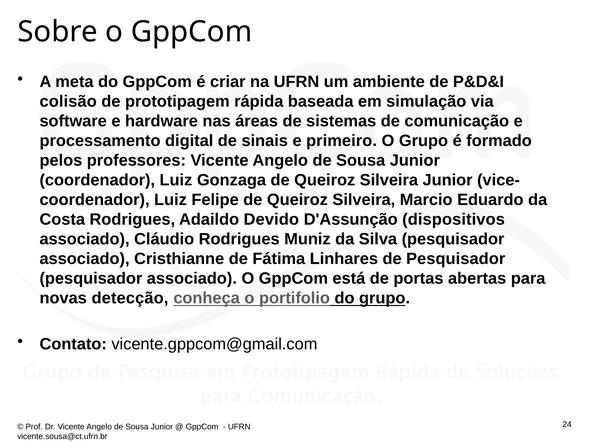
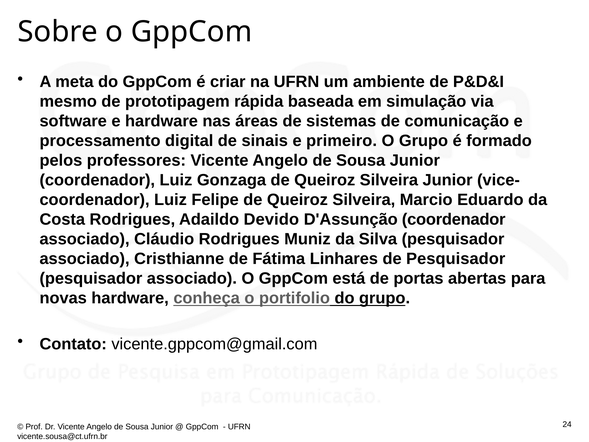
colisão: colisão -> mesmo (68, 101)
D'Assunção dispositivos: dispositivos -> coordenador (454, 219)
novas detecção: detecção -> hardware (130, 298)
